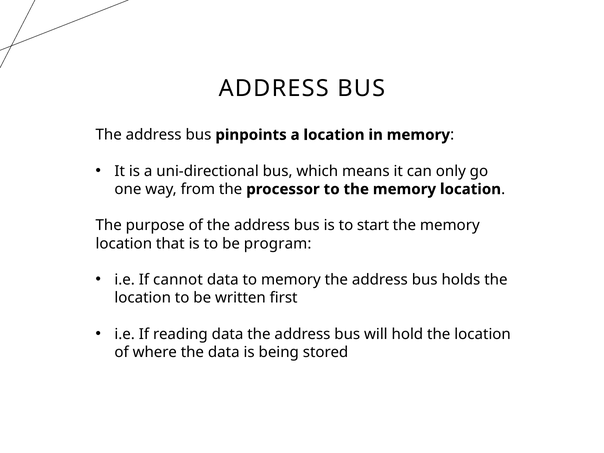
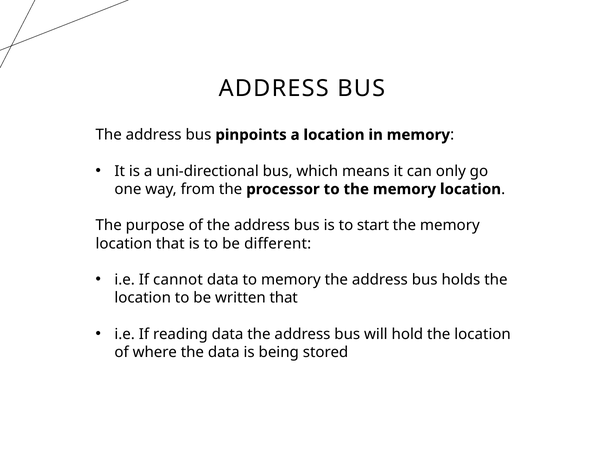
program: program -> different (278, 244)
written first: first -> that (284, 298)
